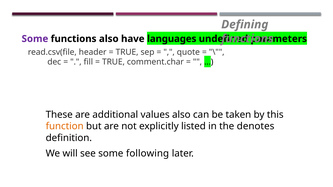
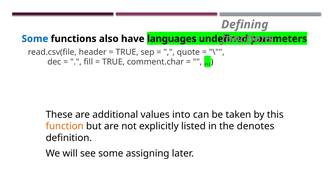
Some colour: purple -> blue (35, 39)
values also: also -> into (181, 115)
following: following -> assigning (148, 154)
